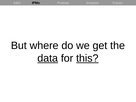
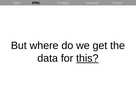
data underline: present -> none (48, 58)
